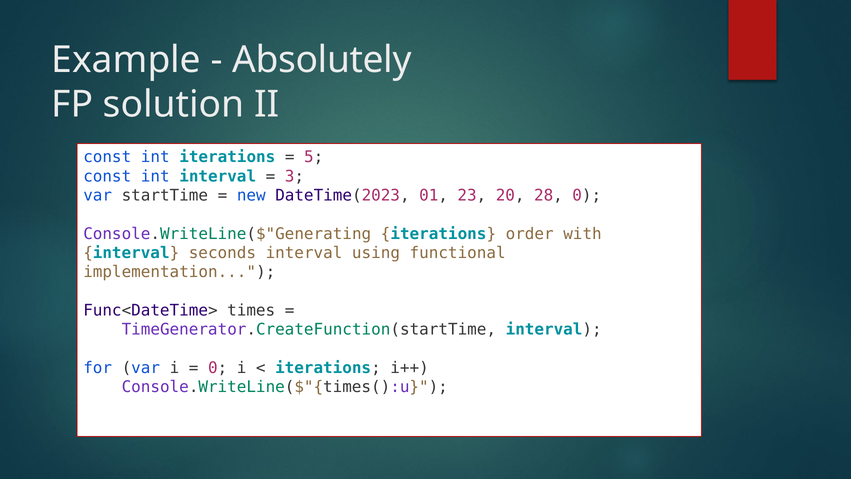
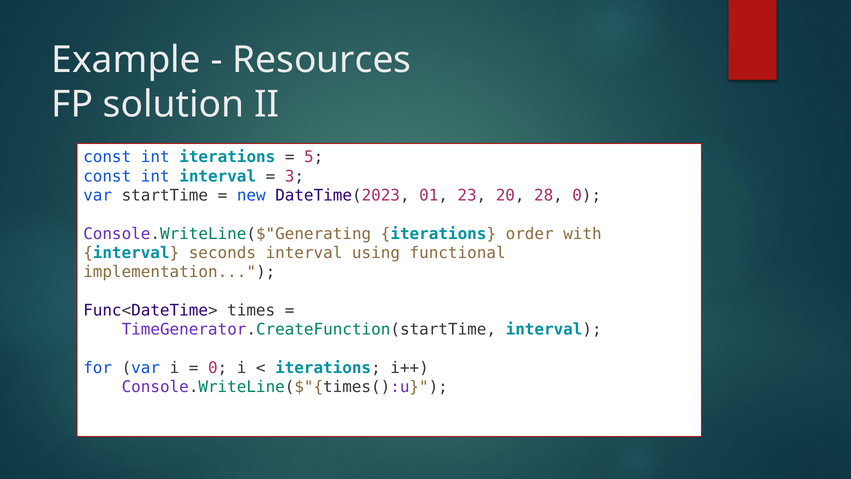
Absolutely: Absolutely -> Resources (322, 60)
